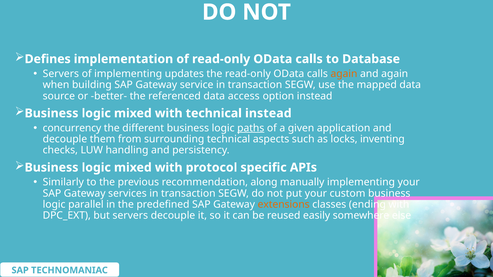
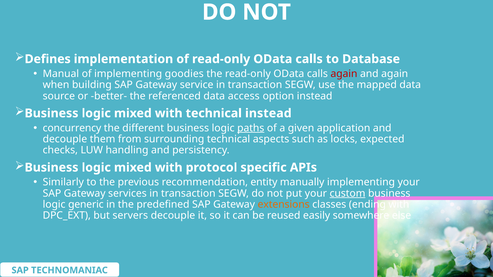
Servers: Servers -> Manual (61, 74)
updates: updates -> goodies (184, 74)
again colour: orange -> red (344, 74)
inventing: inventing -> expected (382, 139)
along: along -> entity (264, 182)
custom underline: none -> present (347, 194)
parallel: parallel -> generic (86, 205)
